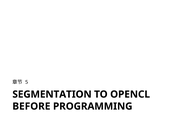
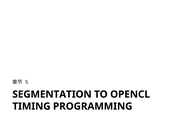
BEFORE: BEFORE -> TIMING (31, 106)
